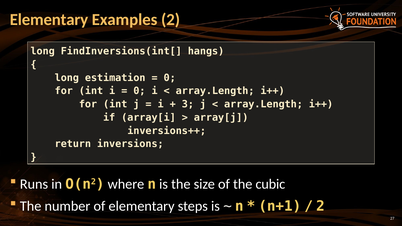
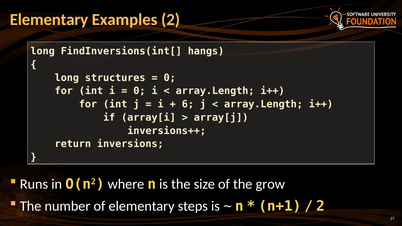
estimation: estimation -> structures (115, 78)
3: 3 -> 6 (188, 104)
cubic: cubic -> grow (270, 184)
